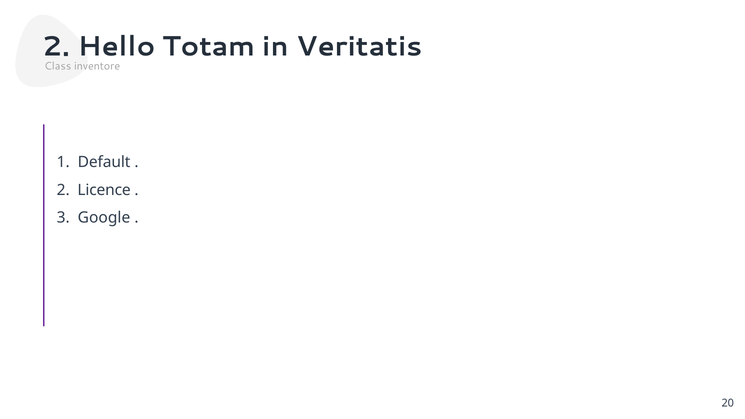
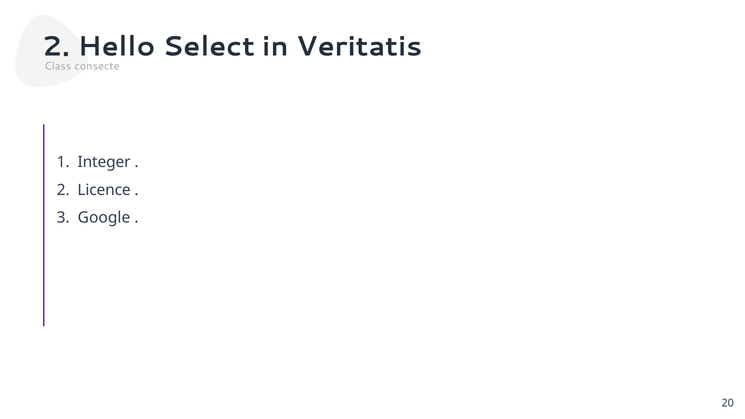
Totam: Totam -> Select (209, 46)
inventore: inventore -> consecte (97, 66)
Default: Default -> Integer (104, 162)
